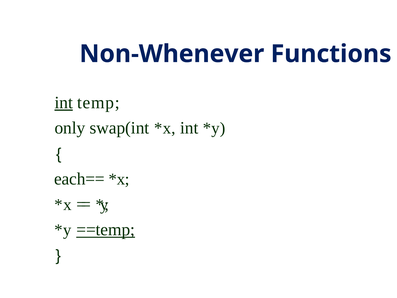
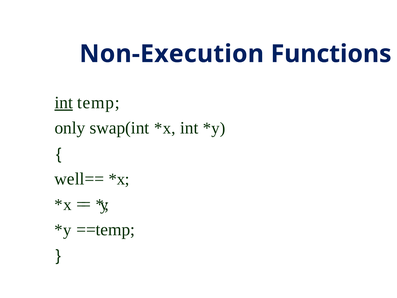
Non-Whenever: Non-Whenever -> Non-Execution (172, 54)
each==: each== -> well== (79, 179)
==temp underline: present -> none (106, 230)
